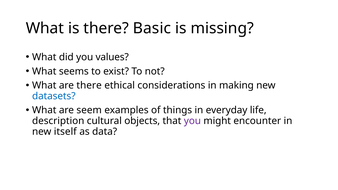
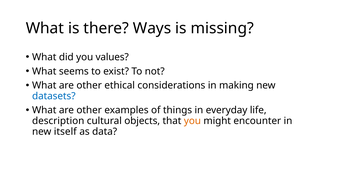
Basic: Basic -> Ways (152, 28)
there: there -> other (89, 85)
seem: seem -> other (89, 110)
you colour: purple -> orange (192, 121)
